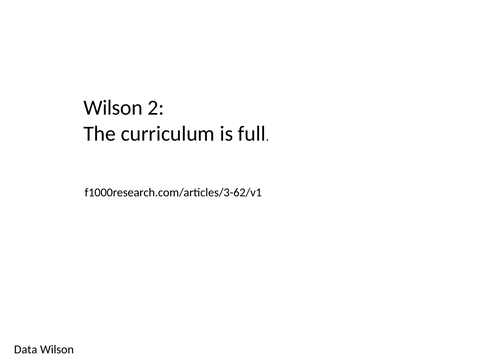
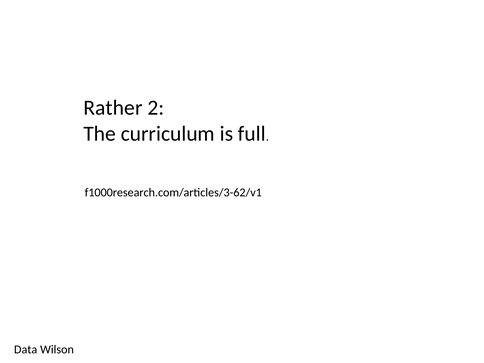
Wilson: Wilson -> Rather (113, 108)
